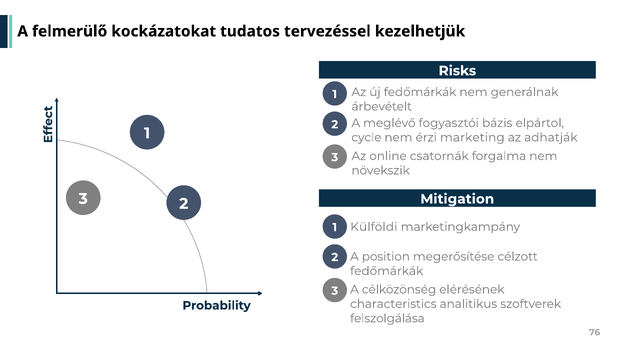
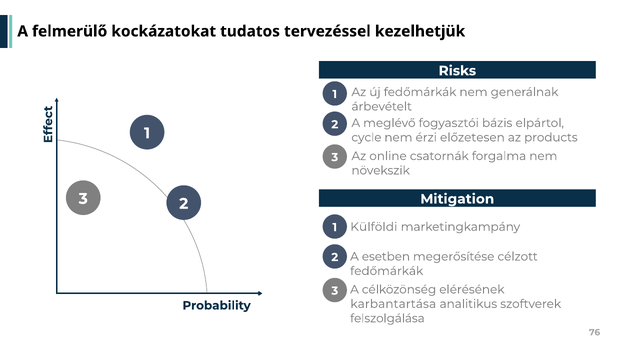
marketing: marketing -> előzetesen (472, 137)
adhatják: adhatják -> products (551, 137)
position: position -> esetben (386, 256)
characteristics: characteristics -> karbantartása (393, 304)
